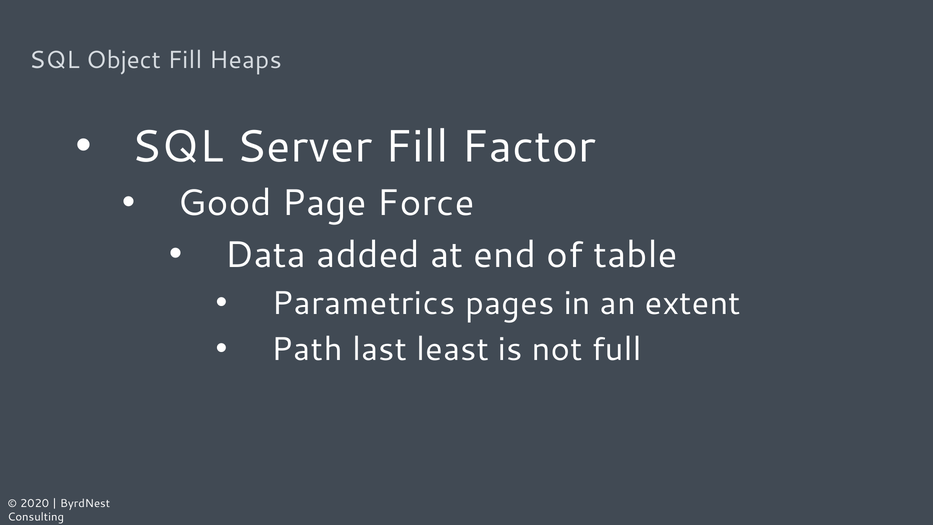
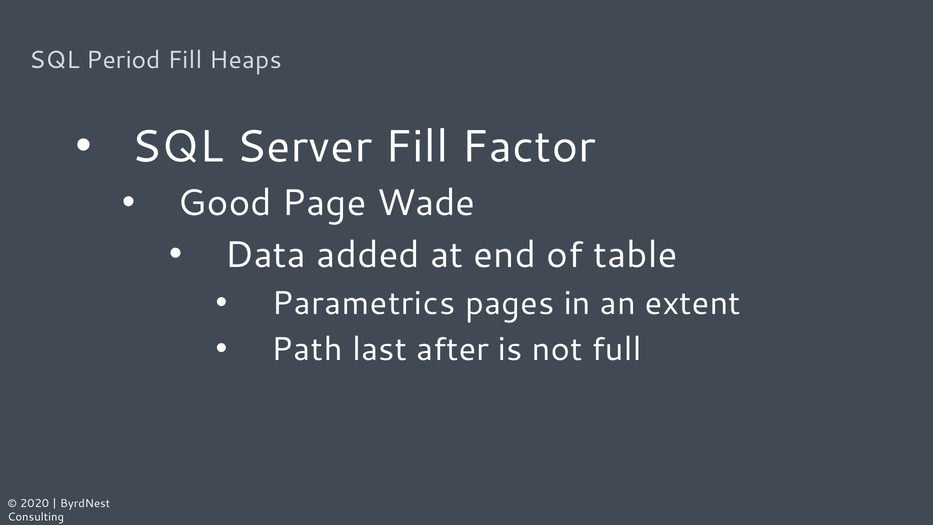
Object: Object -> Period (124, 60)
Force: Force -> Wade (426, 203)
least: least -> after (453, 349)
